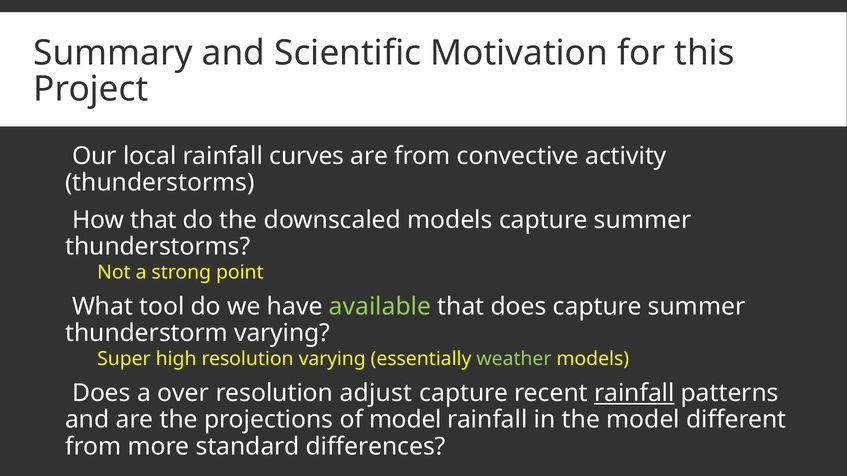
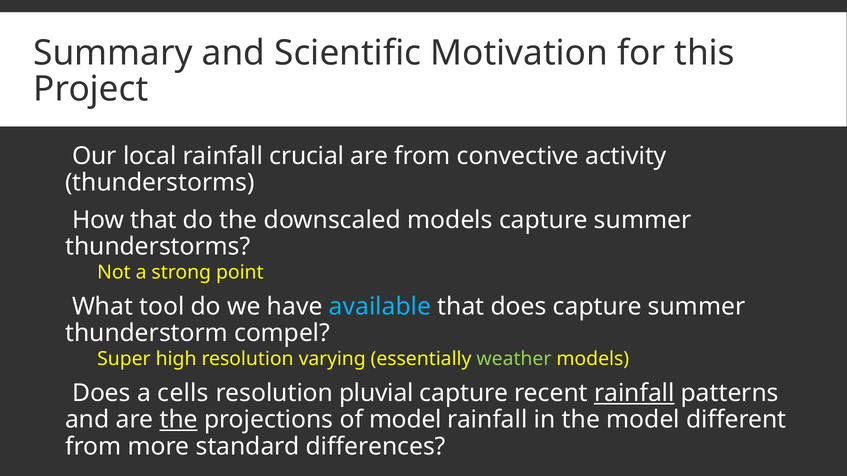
curves: curves -> crucial (307, 156)
available colour: light green -> light blue (380, 307)
thunderstorm varying: varying -> compel (282, 333)
over: over -> cells (183, 393)
adjust: adjust -> pluvial (376, 393)
the underline: none -> present (179, 420)
